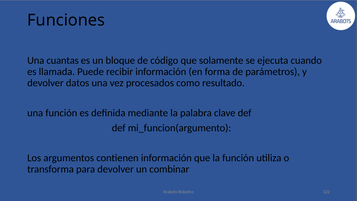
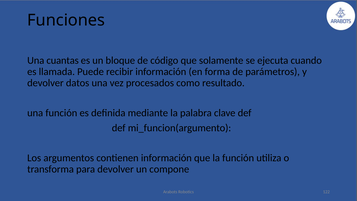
combinar: combinar -> compone (169, 169)
